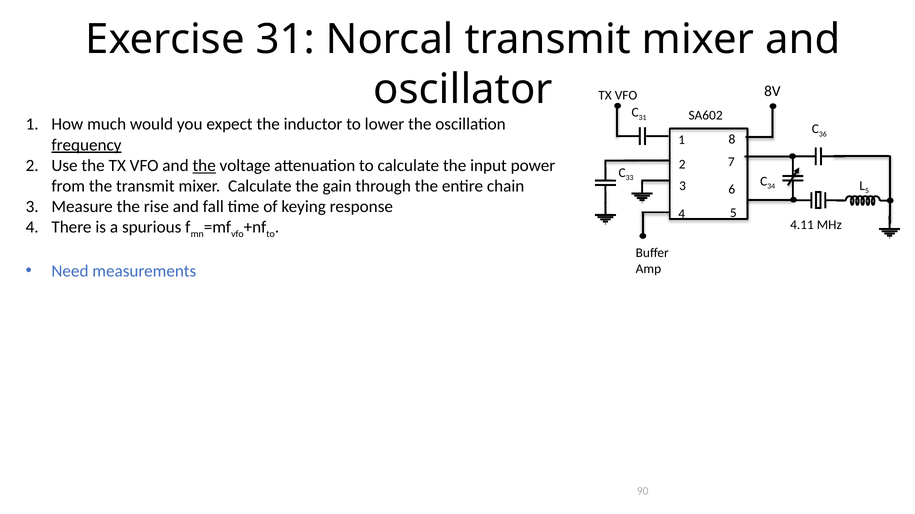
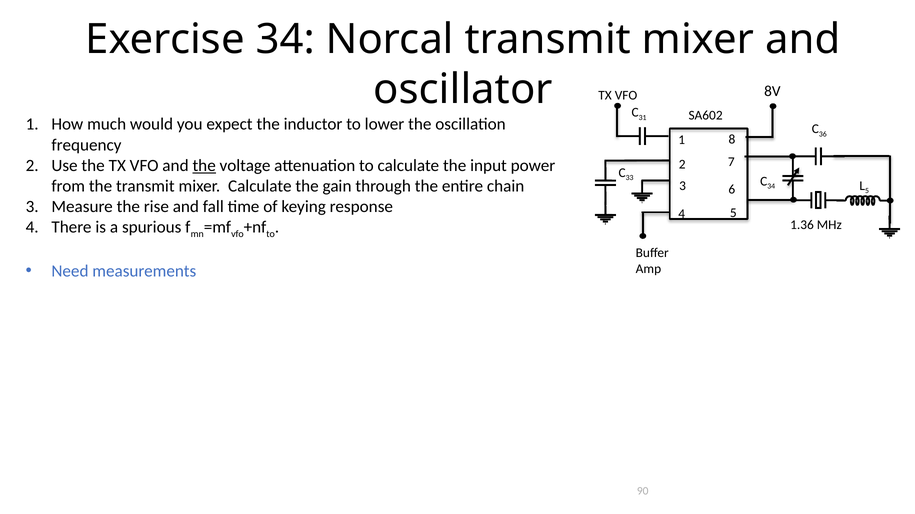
Exercise 31: 31 -> 34 (285, 39)
frequency underline: present -> none (86, 145)
4.11: 4.11 -> 1.36 (802, 225)
